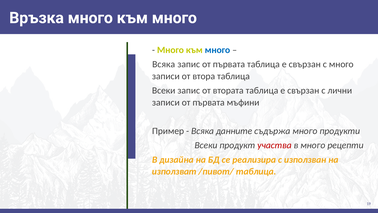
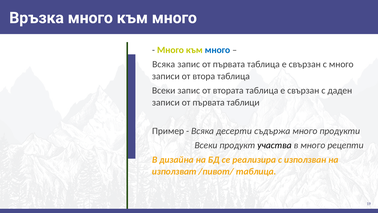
лични: лични -> даден (340, 90)
мъфини: мъфини -> таблици (243, 102)
данните: данните -> десерти (234, 131)
участва colour: red -> black (274, 145)
